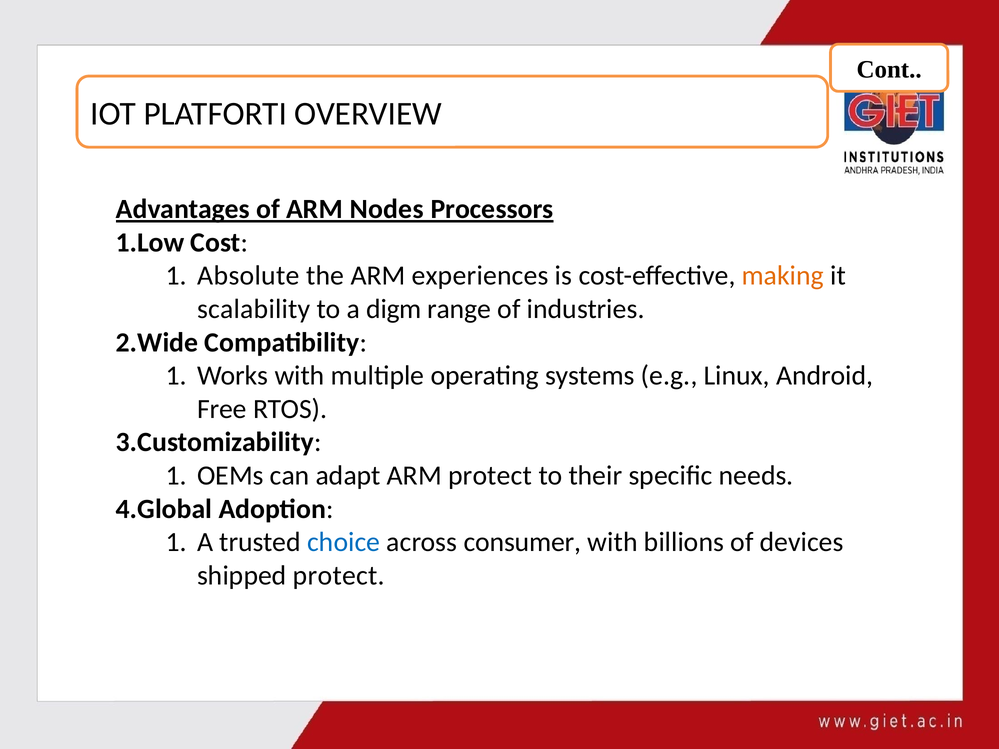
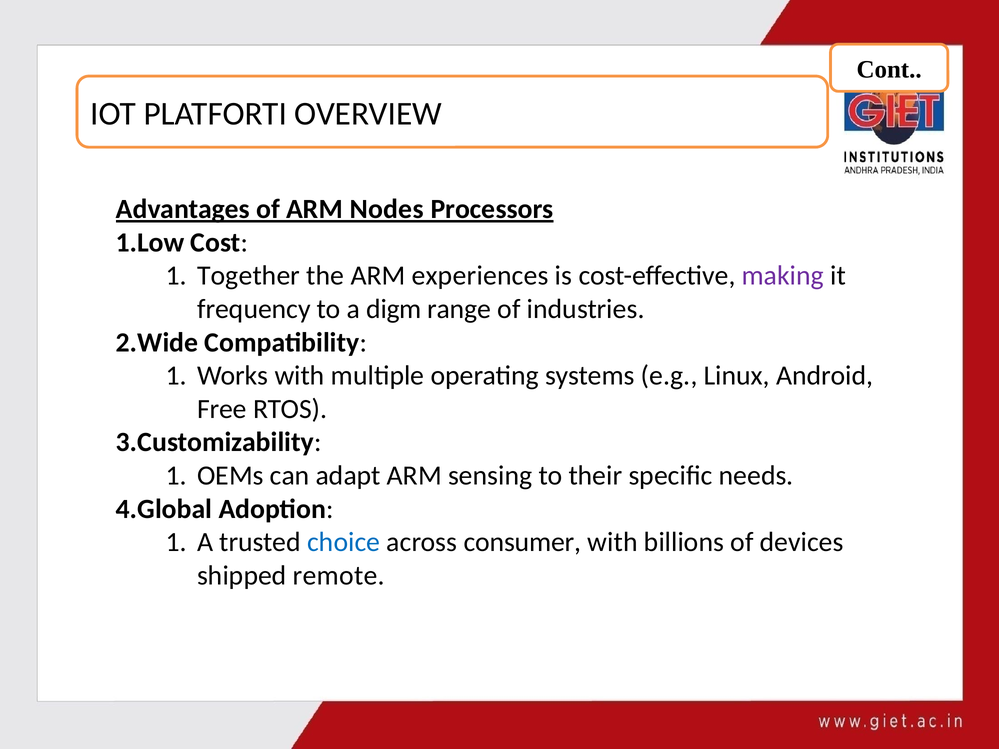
Absolute: Absolute -> Together (249, 276)
making colour: orange -> purple (783, 276)
scalability: scalability -> frequency (254, 309)
ARM protect: protect -> sensing (490, 476)
shipped protect: protect -> remote (339, 576)
